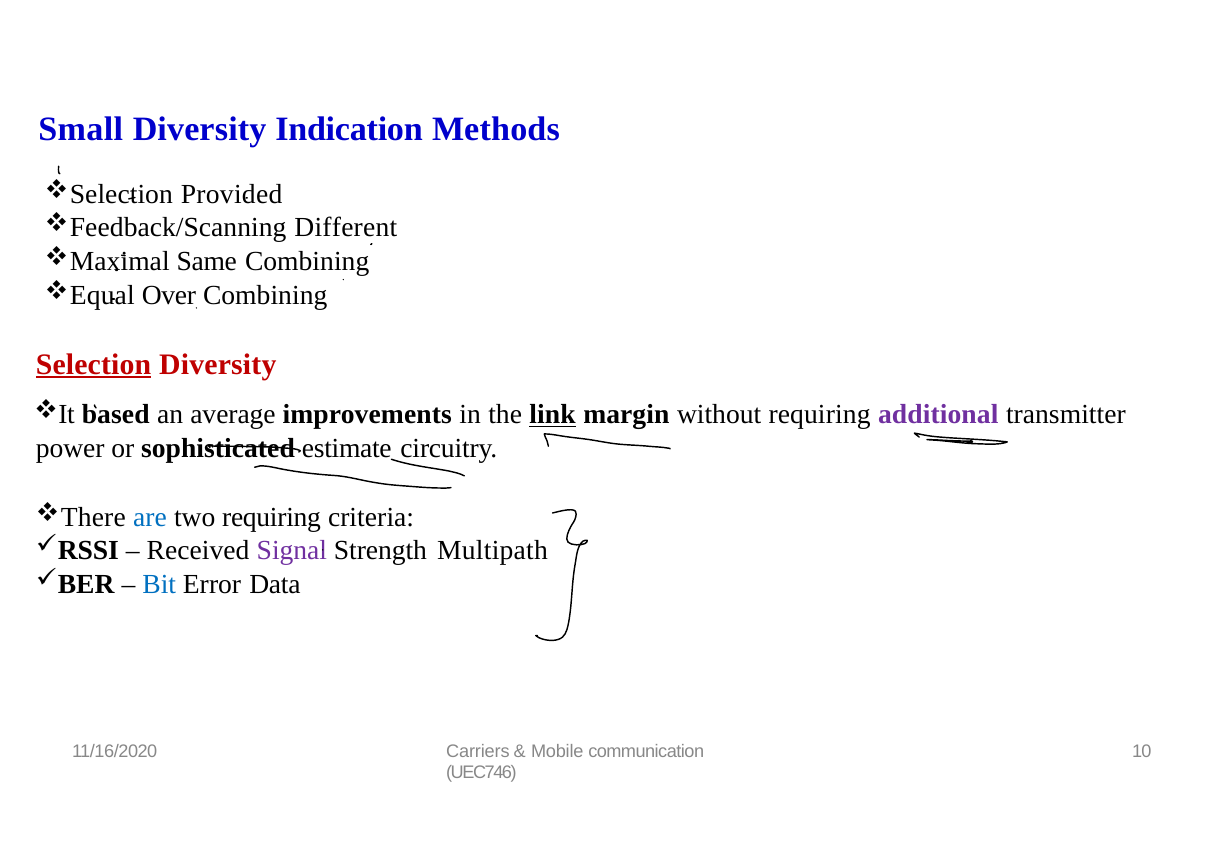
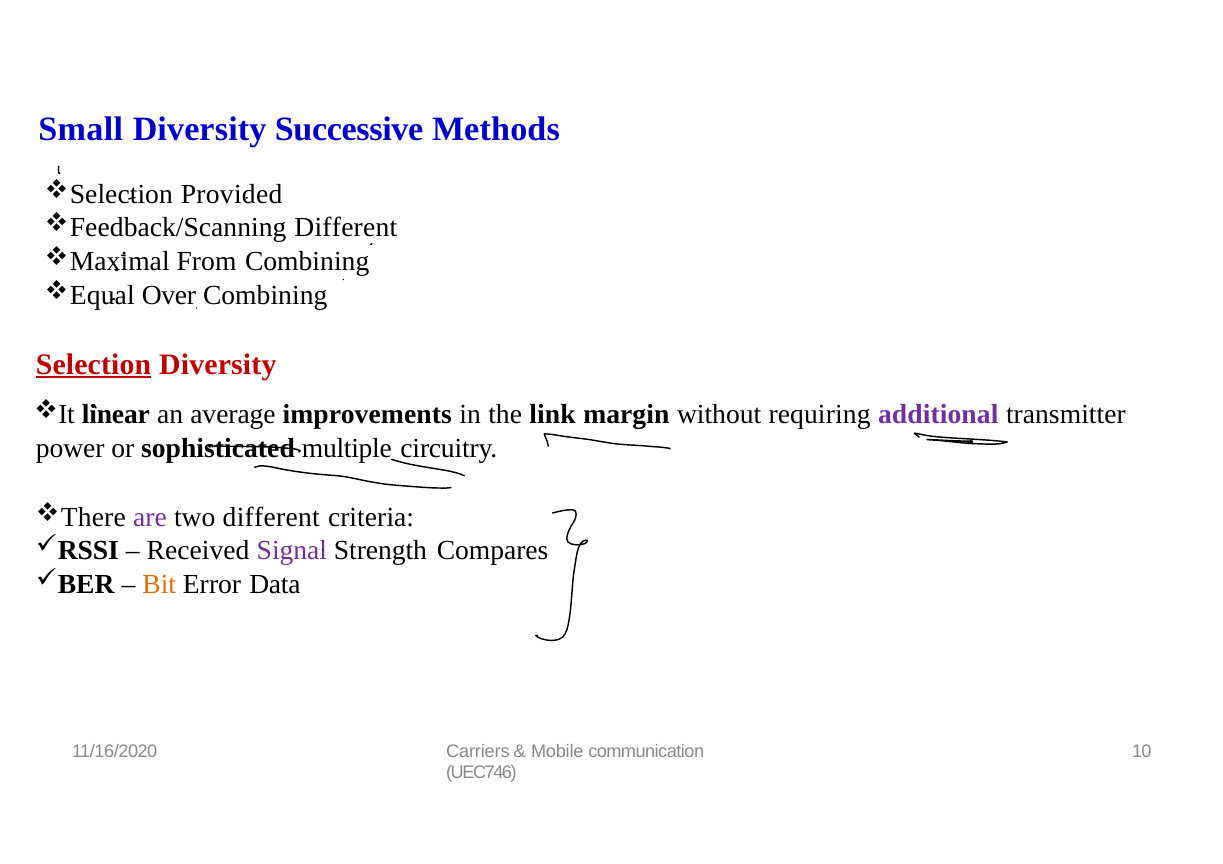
Indication: Indication -> Successive (349, 129)
Same: Same -> From (207, 261)
based: based -> linear (116, 415)
link underline: present -> none (553, 415)
estimate: estimate -> multiple (347, 448)
are colour: blue -> purple (150, 517)
two requiring: requiring -> different (271, 517)
Multipath: Multipath -> Compares (493, 551)
Bit colour: blue -> orange (159, 585)
